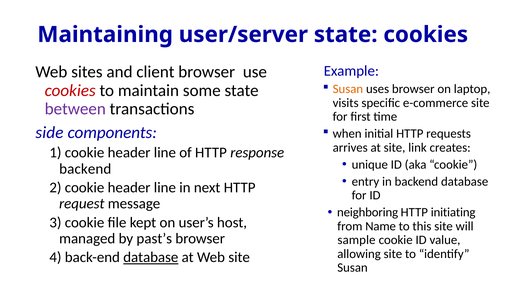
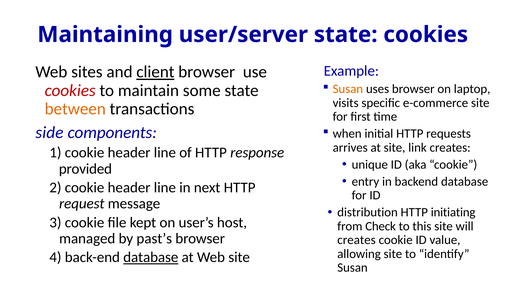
client underline: none -> present (155, 72)
between colour: purple -> orange (75, 109)
backend: backend -> provided (85, 169)
neighboring: neighboring -> distribution (368, 212)
Name: Name -> Check (381, 226)
sample: sample -> creates (357, 240)
